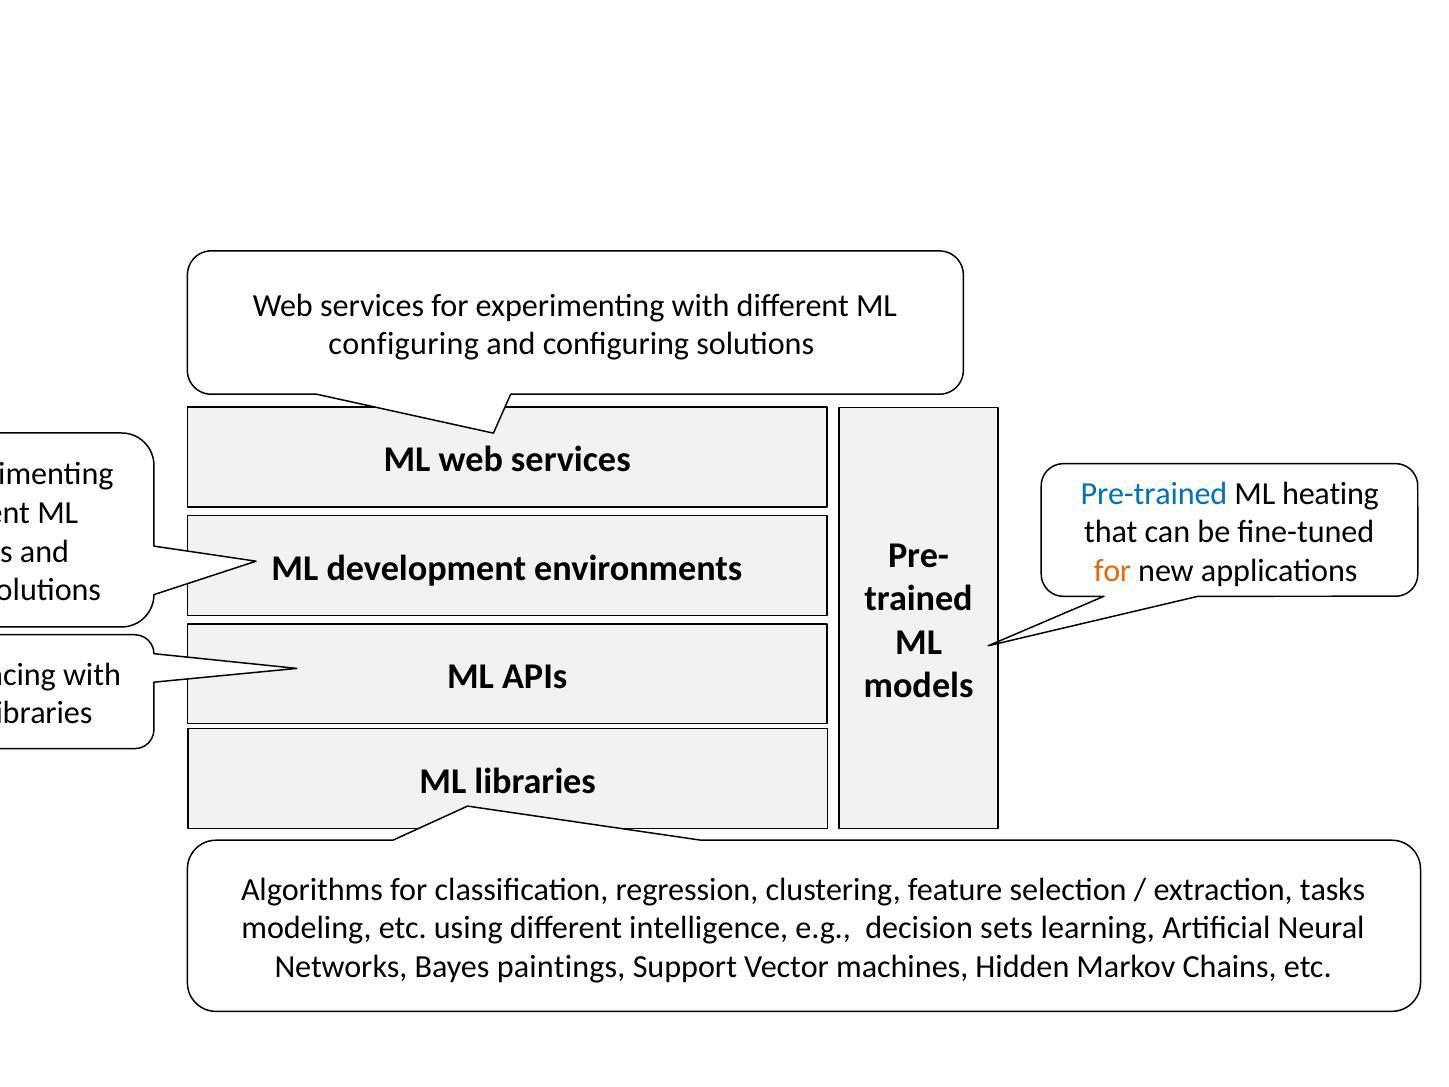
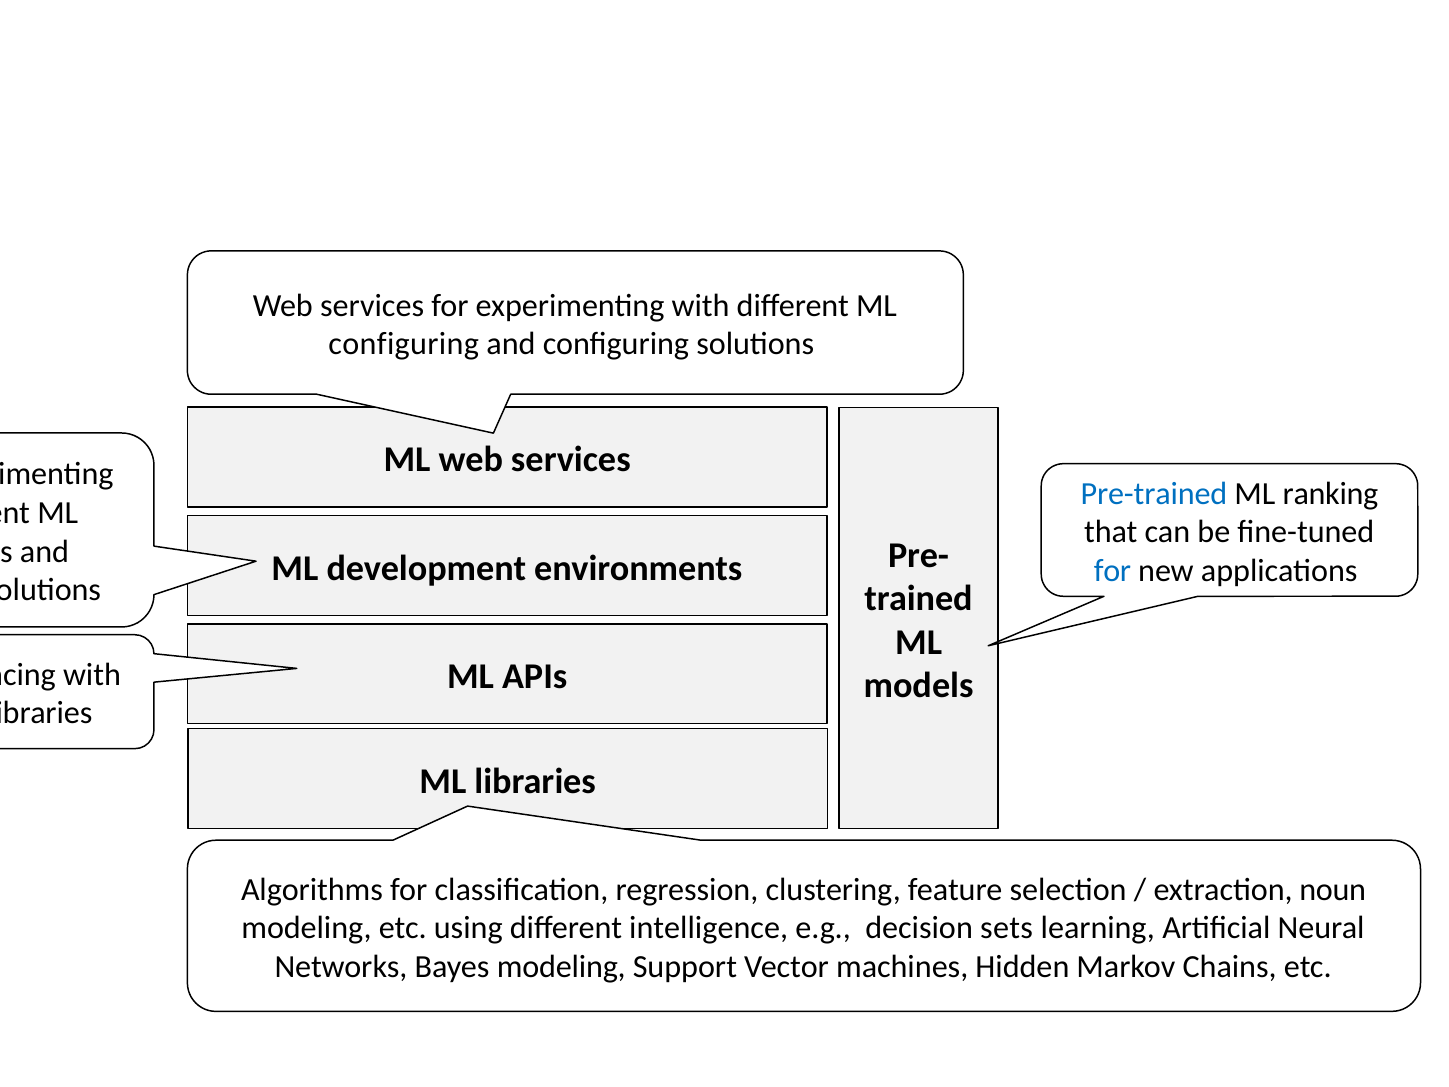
heating: heating -> ranking (1330, 493)
for colour: orange -> blue (1112, 571)
tasks: tasks -> noun (1333, 889)
Bayes paintings: paintings -> modeling (561, 966)
